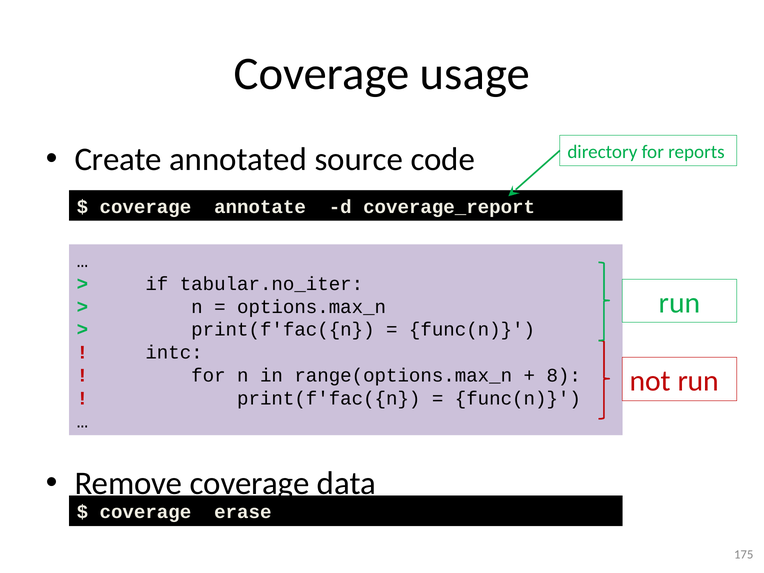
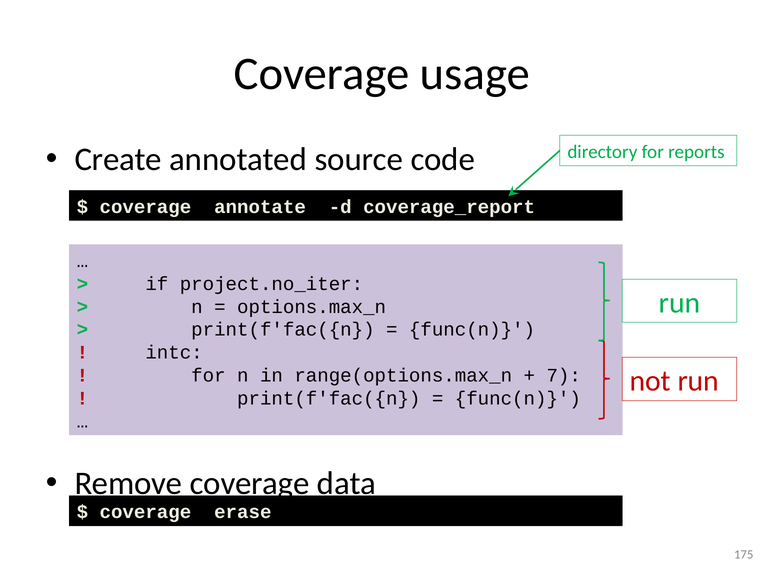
tabular.no_iter: tabular.no_iter -> project.no_iter (271, 284)
8: 8 -> 7 (564, 376)
